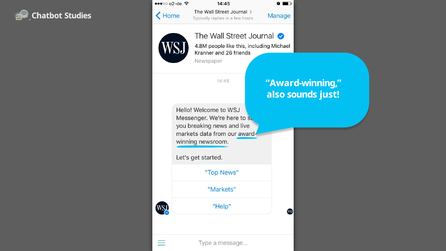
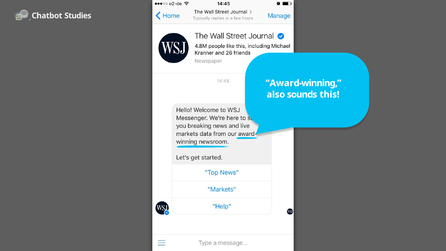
just: just -> this (330, 94)
